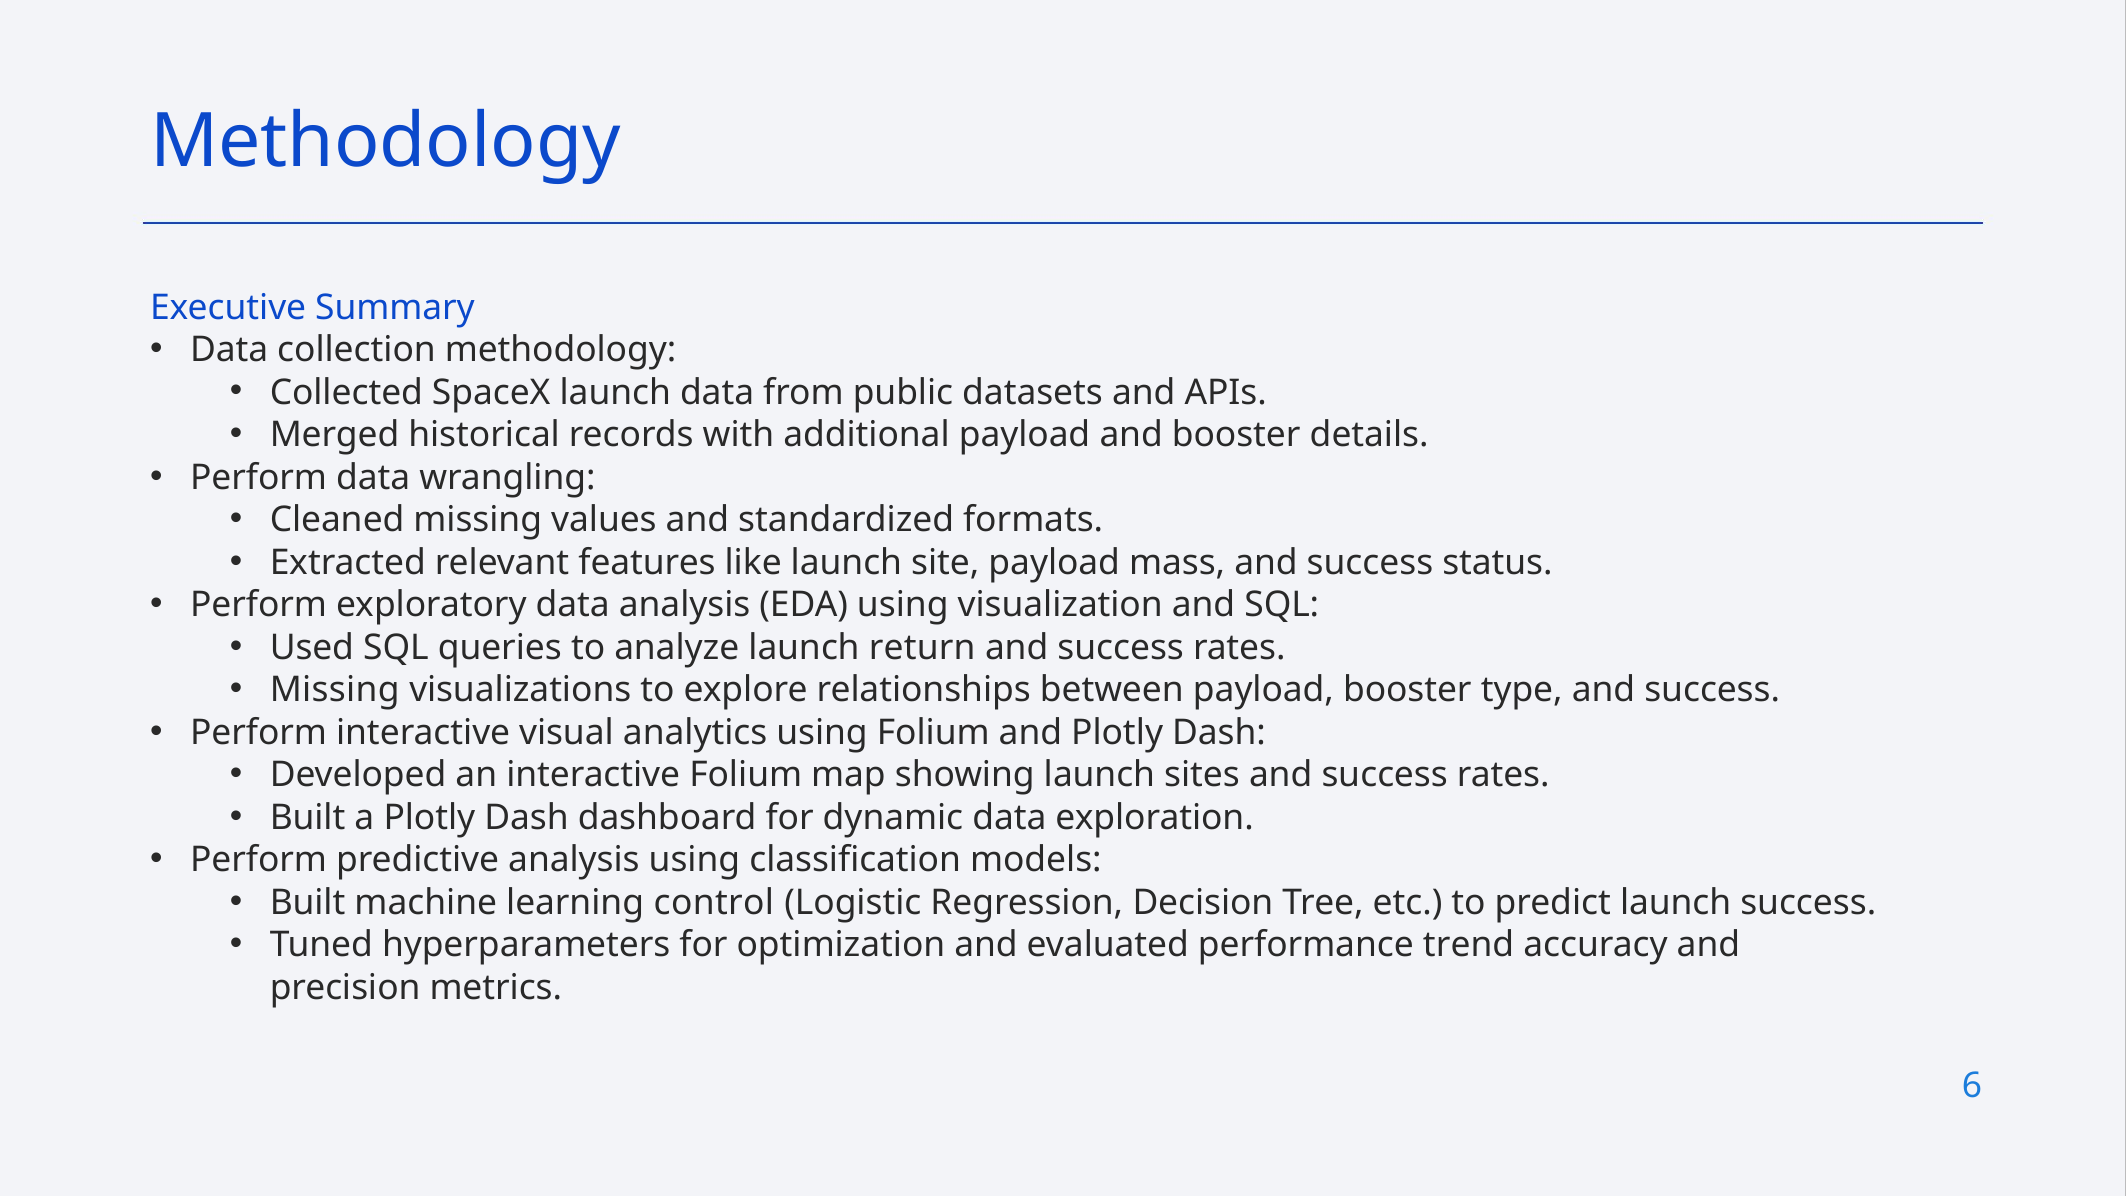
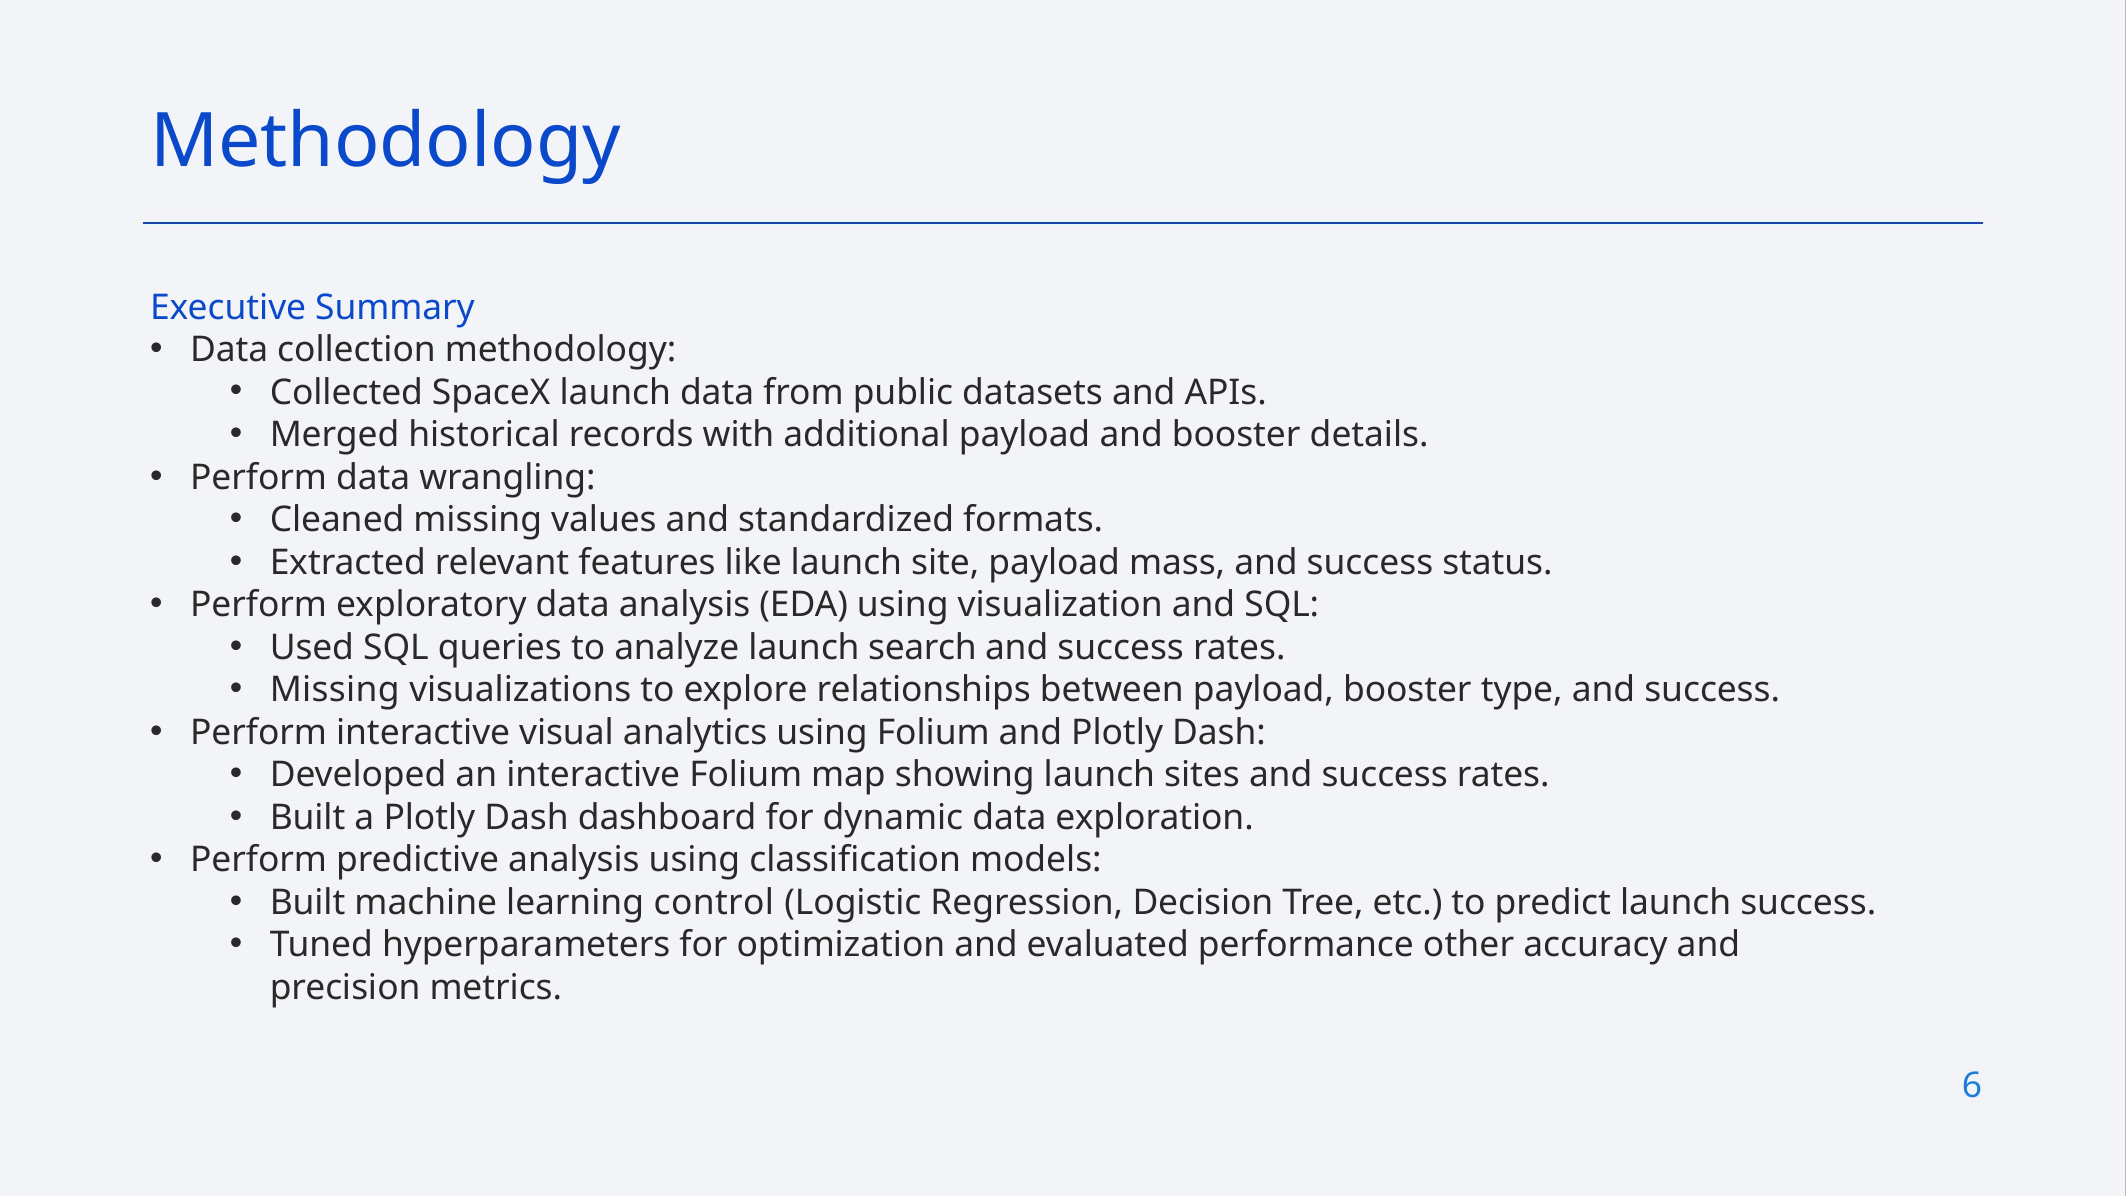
return: return -> search (922, 647)
trend: trend -> other (1469, 945)
